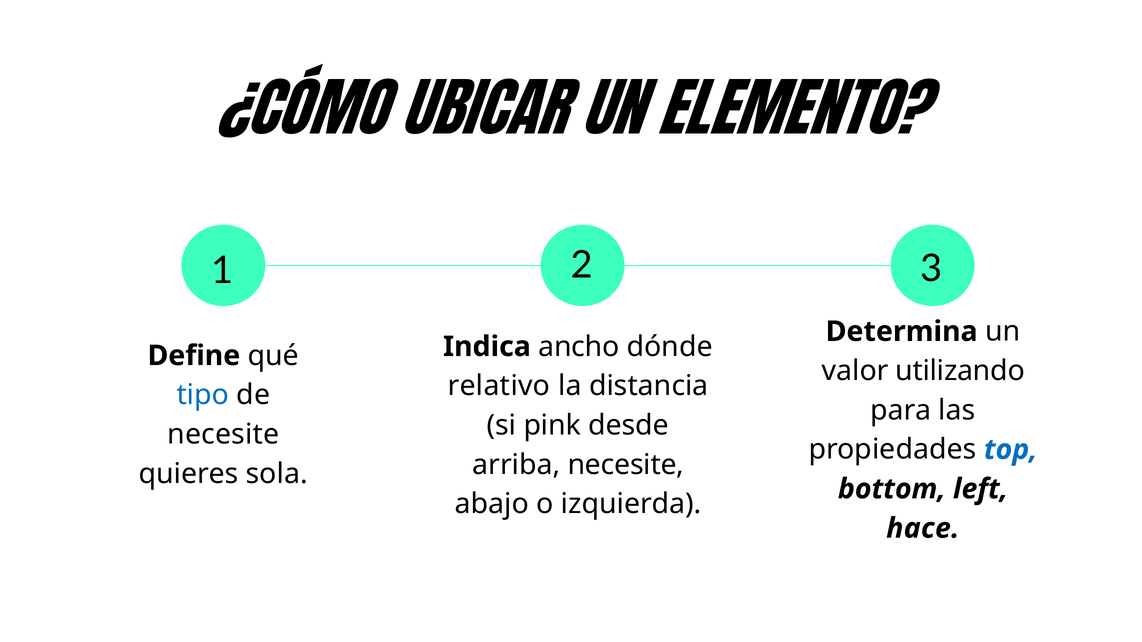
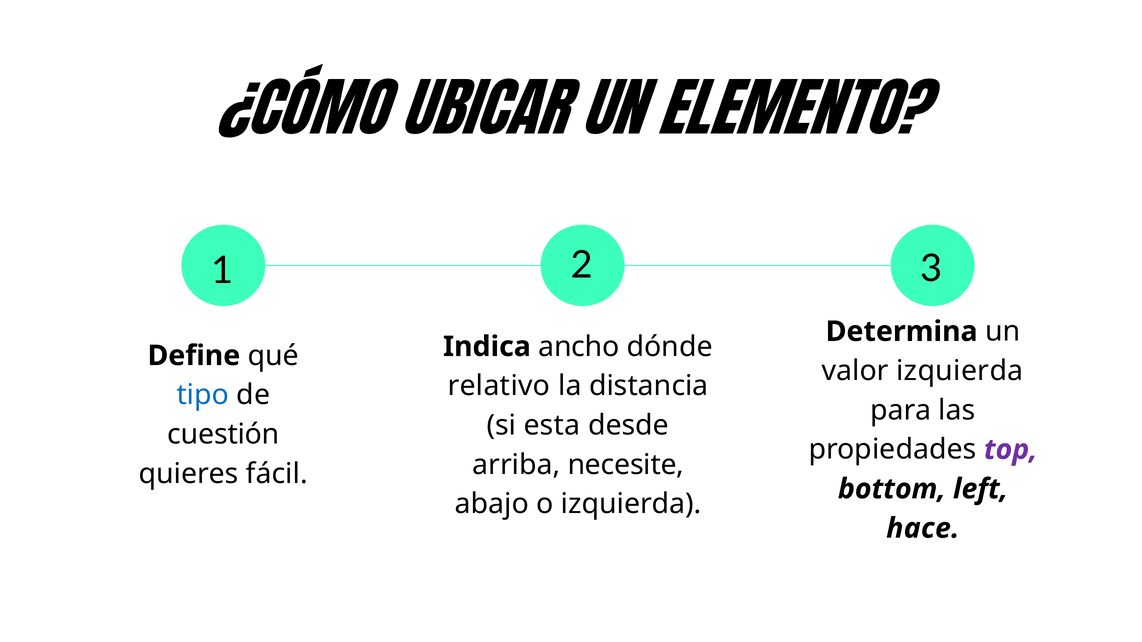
valor utilizando: utilizando -> izquierda (960, 371)
pink: pink -> esta (552, 426)
necesite: necesite -> cuestión (223, 435)
top colour: blue -> purple (1011, 450)
sola: sola -> fácil (277, 474)
